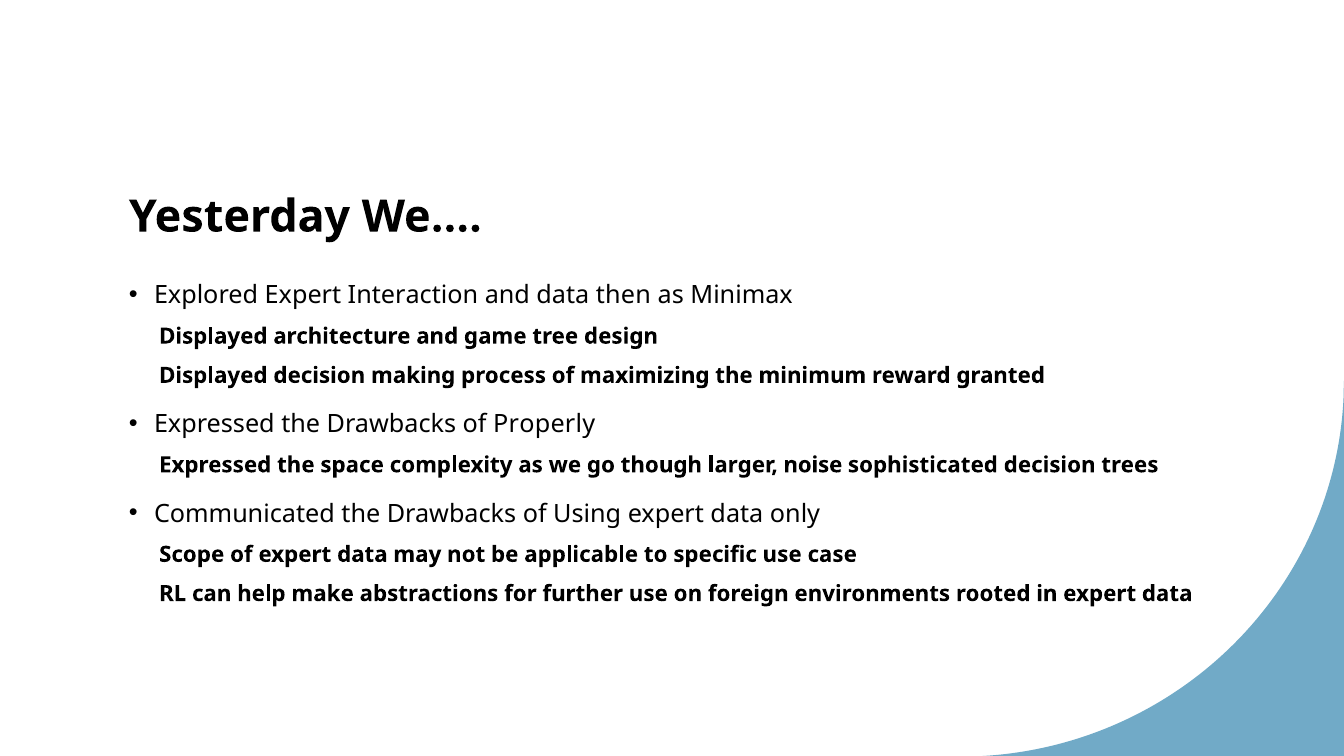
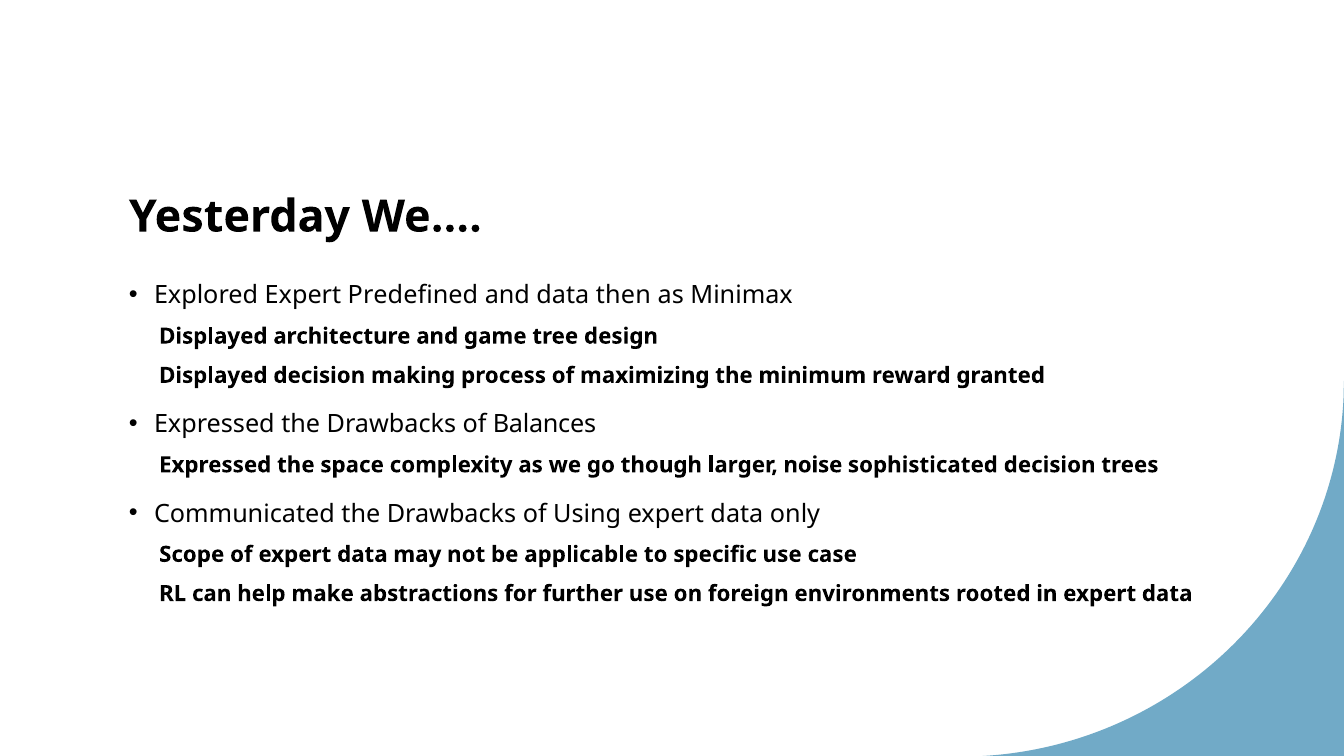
Interaction: Interaction -> Predefined (413, 296)
Properly: Properly -> Balances (544, 424)
